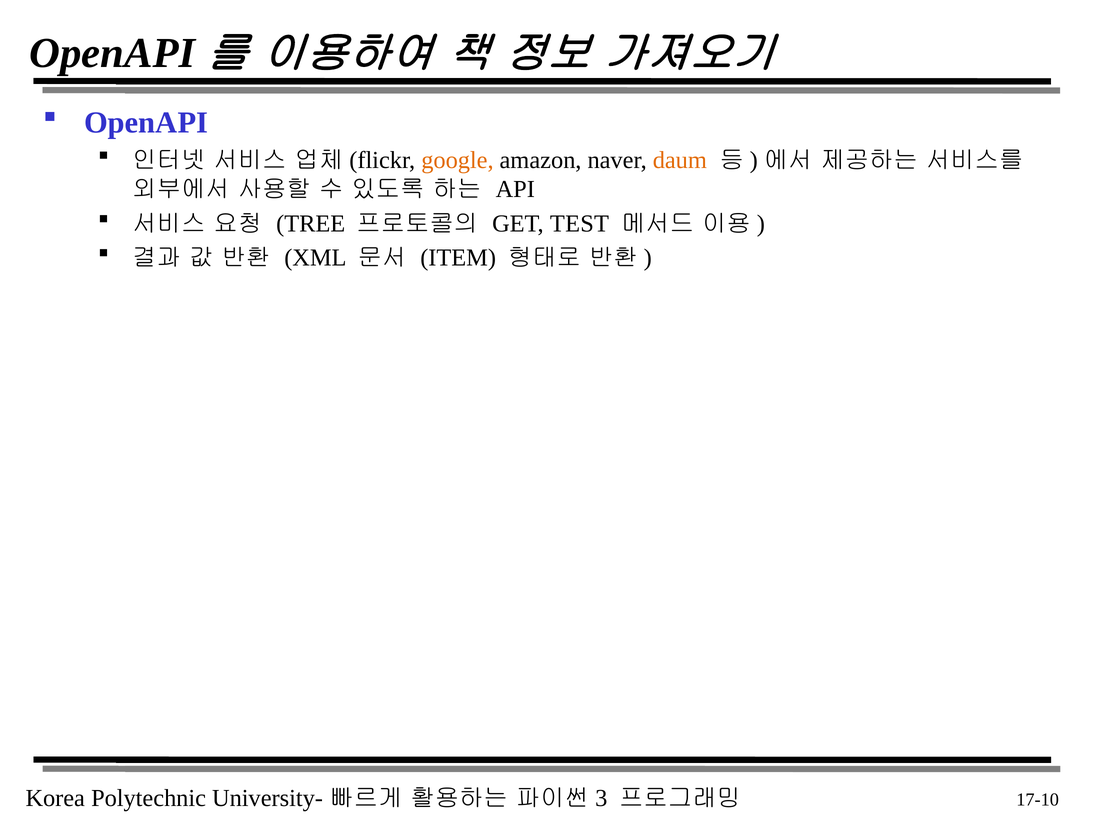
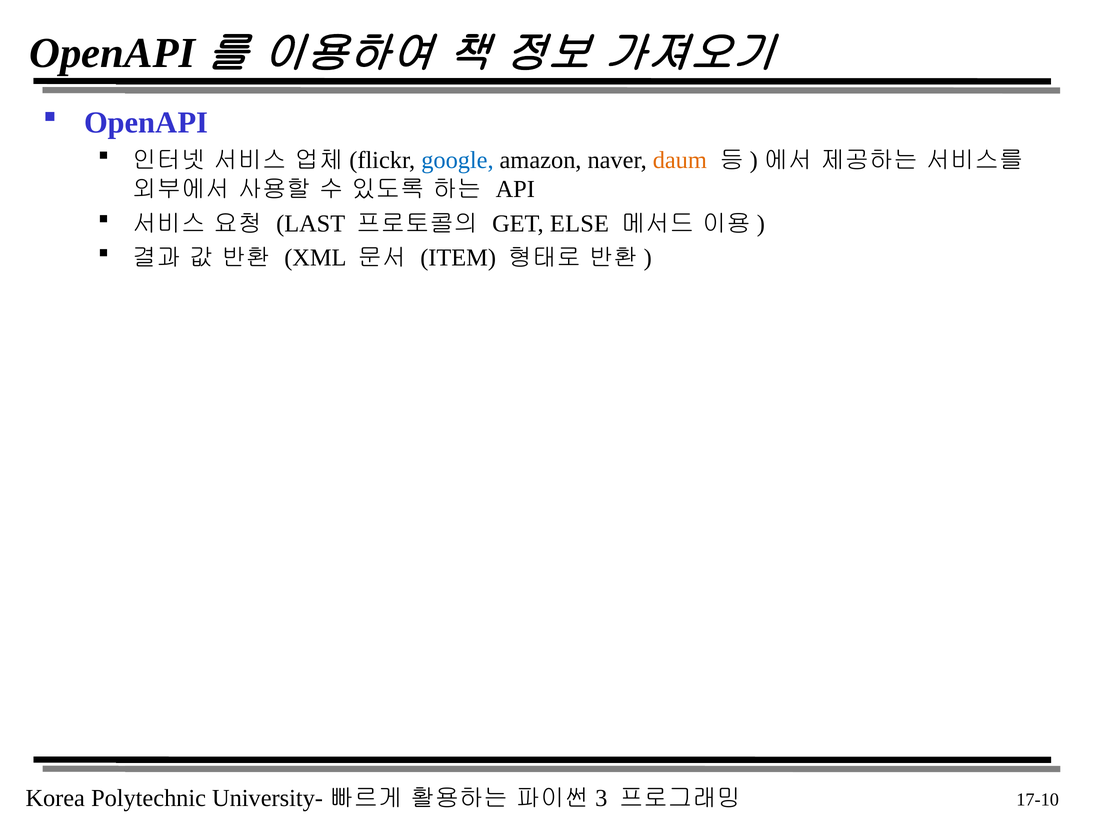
google colour: orange -> blue (457, 160)
TREE: TREE -> LAST (311, 224)
TEST: TEST -> ELSE (579, 224)
